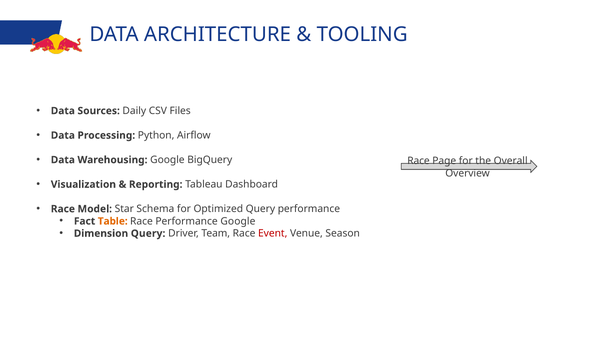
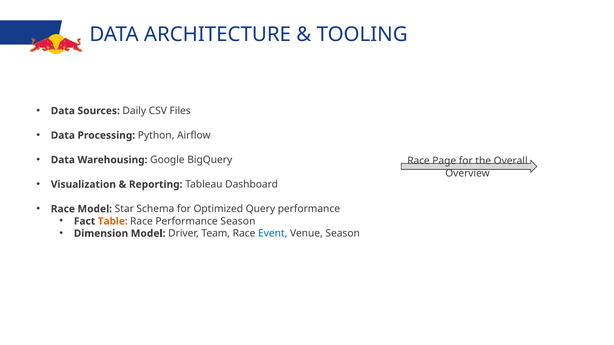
Performance Google: Google -> Season (238, 221)
Dimension Query: Query -> Model (148, 234)
Event colour: red -> blue (273, 234)
